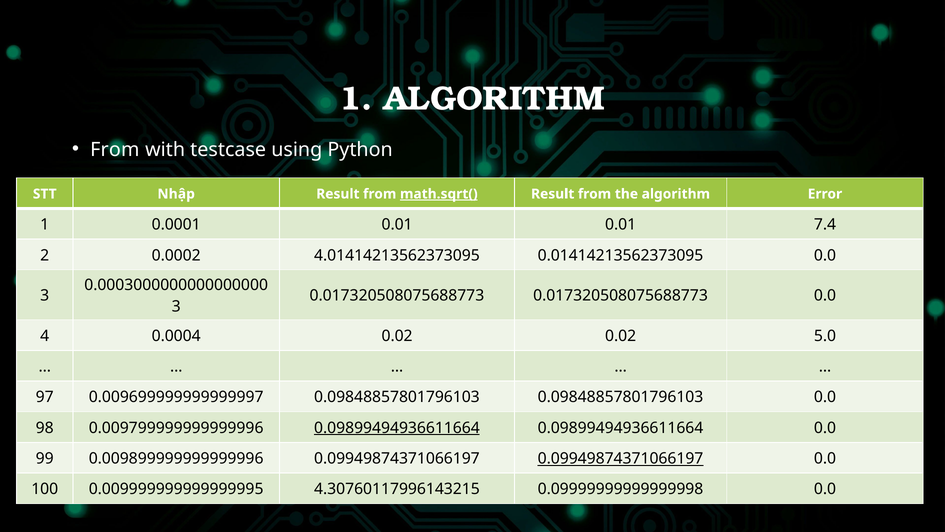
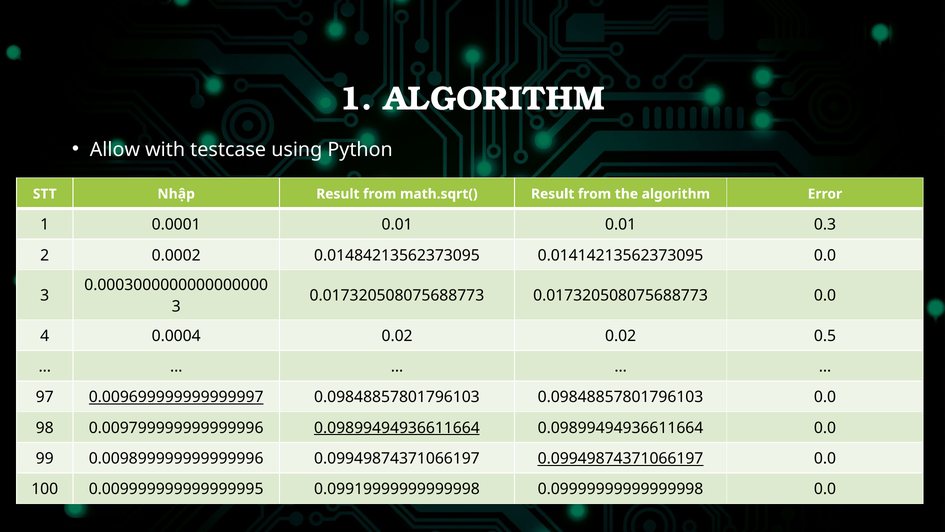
From: From -> Allow (115, 149)
math.sqrt( underline: present -> none (439, 194)
7.4: 7.4 -> 0.3 (825, 225)
4.01414213562373095: 4.01414213562373095 -> 0.01484213562373095 (397, 255)
5.0: 5.0 -> 0.5 (825, 336)
0.009699999999999997 underline: none -> present (176, 397)
4.30760117996143215: 4.30760117996143215 -> 0.09919999999999998 (397, 489)
